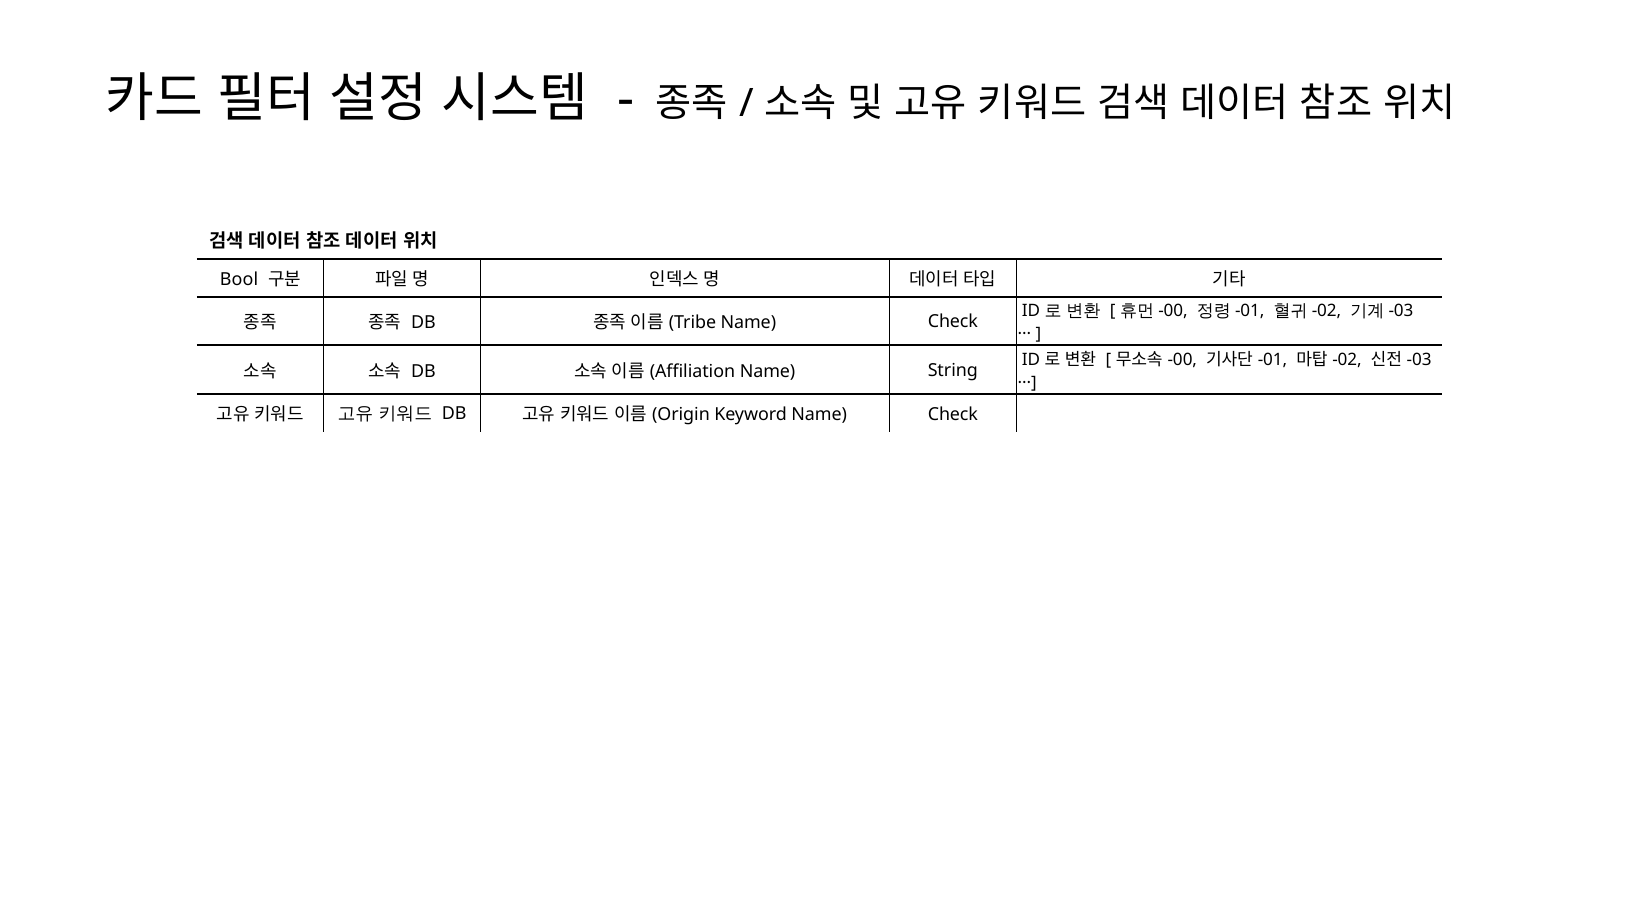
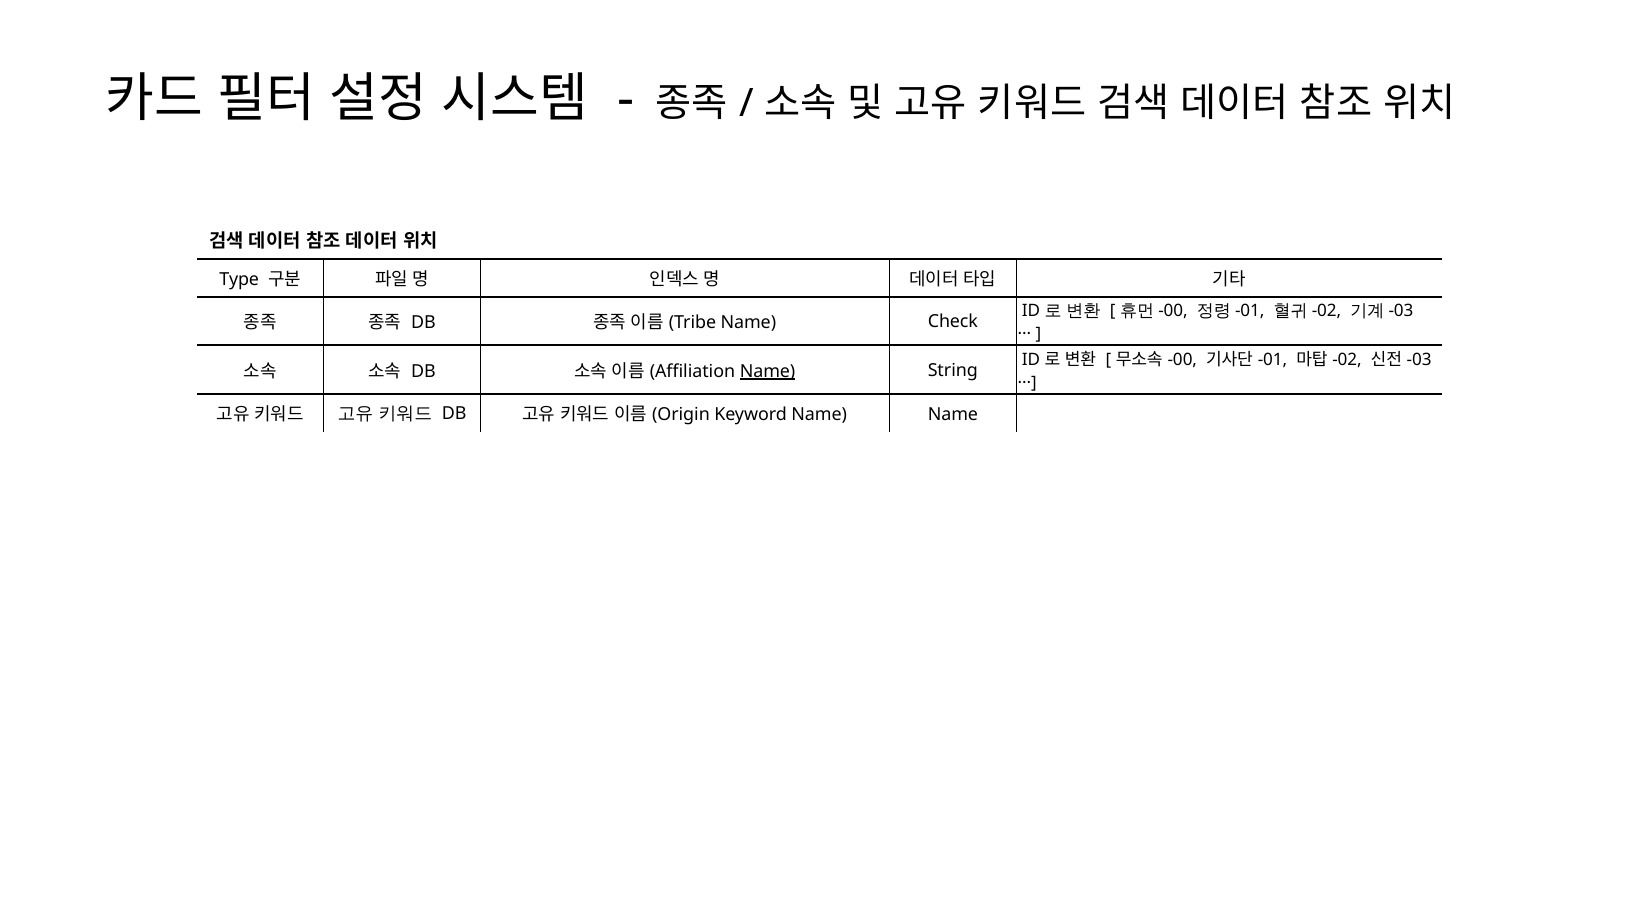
Bool: Bool -> Type (239, 280)
Name underline: none -> present (768, 371)
Keyword Name Check: Check -> Name (953, 414)
